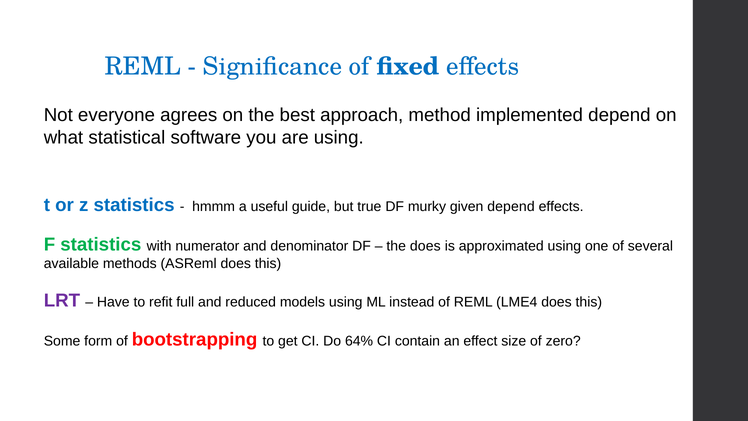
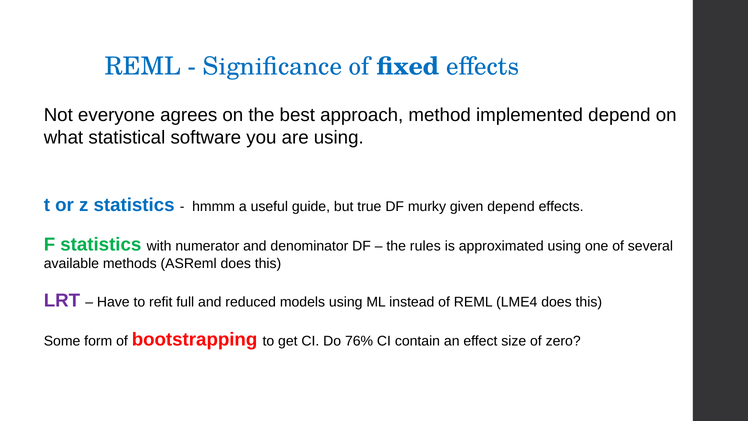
the does: does -> rules (425, 246)
64%: 64% -> 76% (359, 341)
